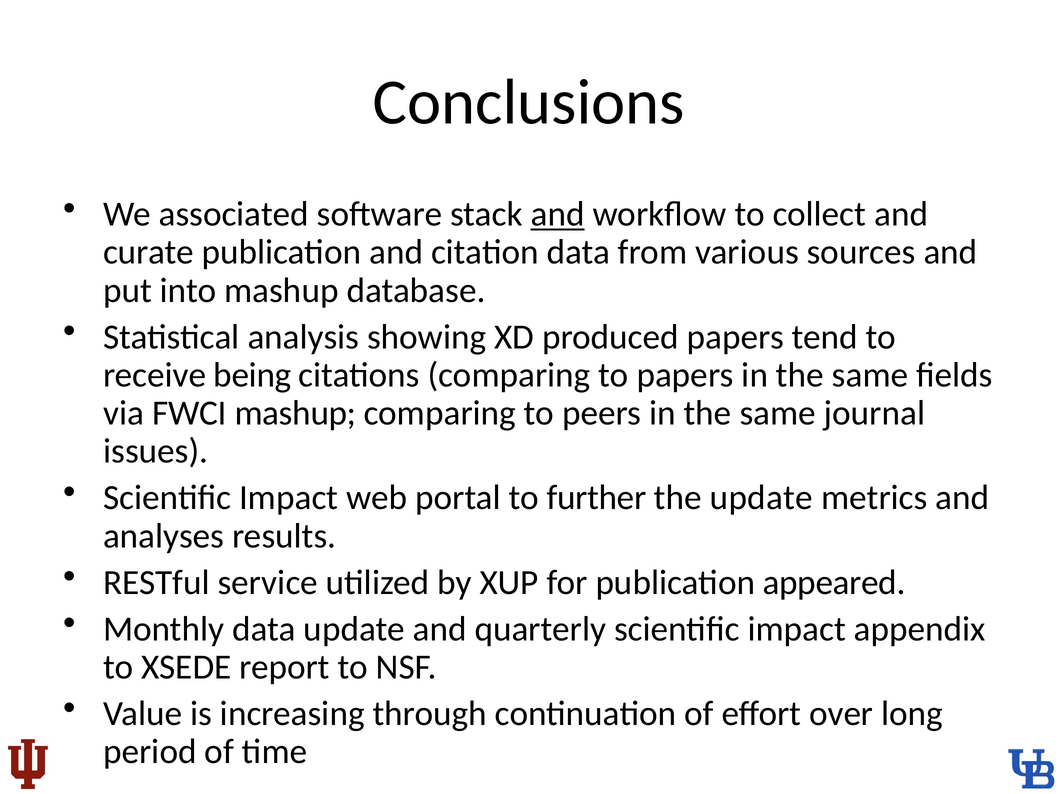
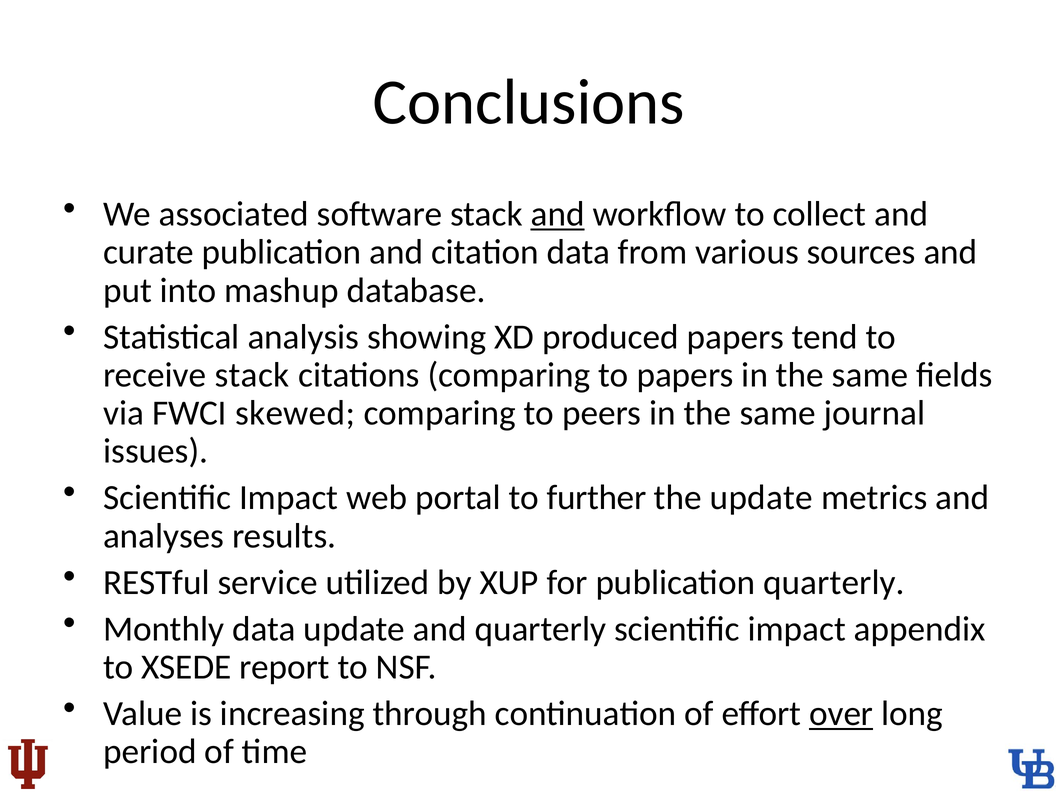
receive being: being -> stack (252, 375)
FWCI mashup: mashup -> skewed (295, 413)
publication appeared: appeared -> quarterly (834, 582)
over underline: none -> present (841, 713)
